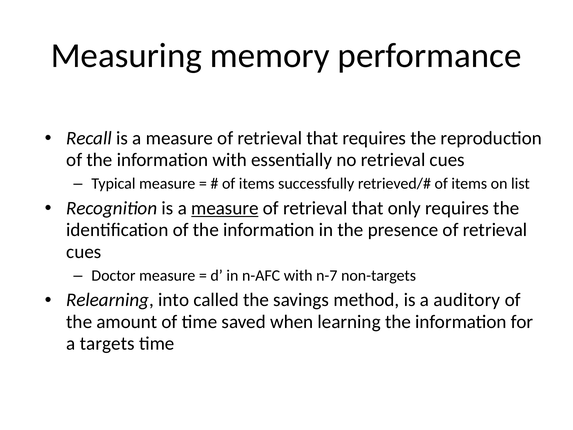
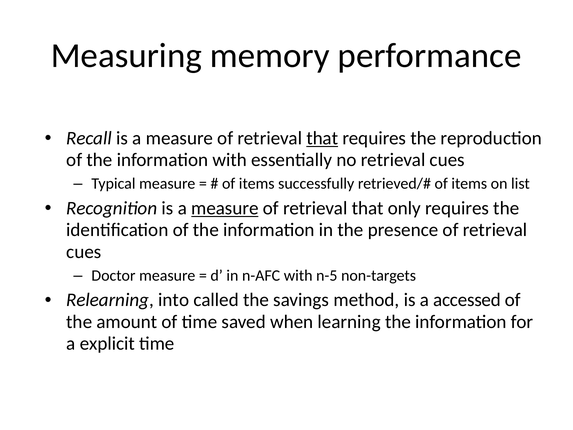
that underline: none -> present (322, 138)
n-7: n-7 -> n-5 (327, 275)
auditory: auditory -> accessed (467, 300)
targets: targets -> explicit (107, 343)
